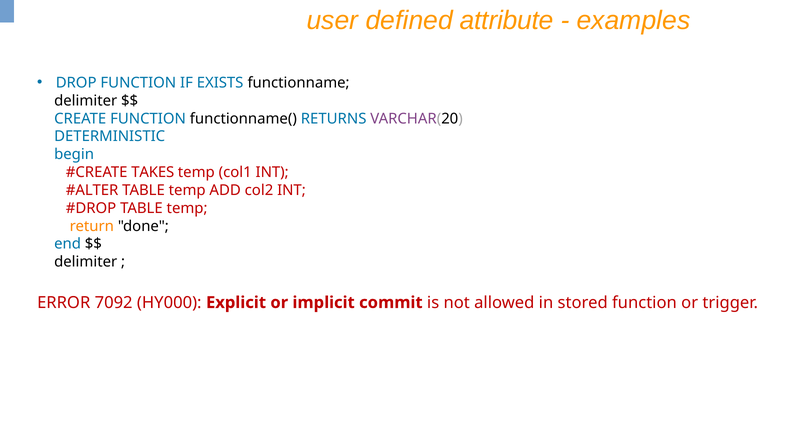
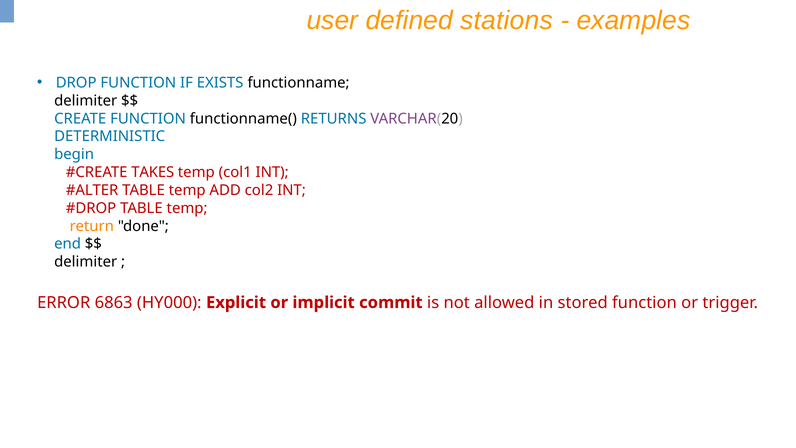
attribute: attribute -> stations (507, 21)
7092: 7092 -> 6863 (114, 302)
